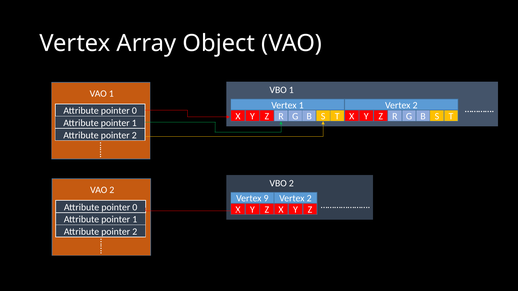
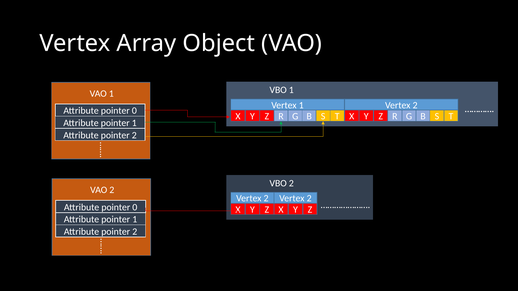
9: 9 -> 2 (266, 199)
